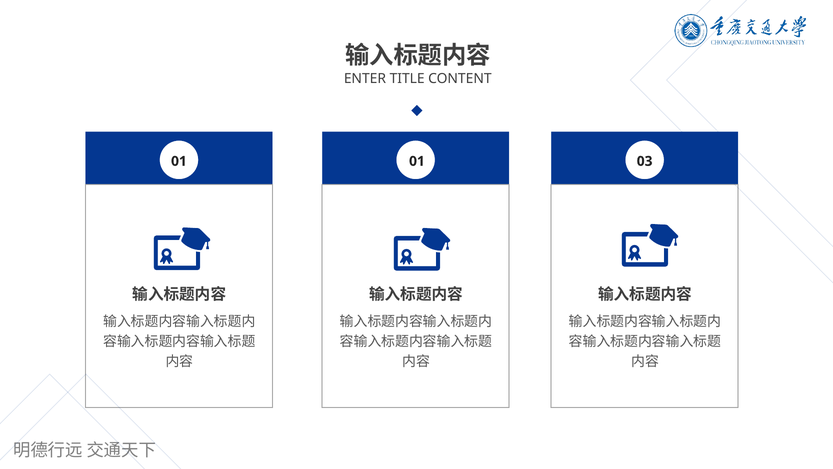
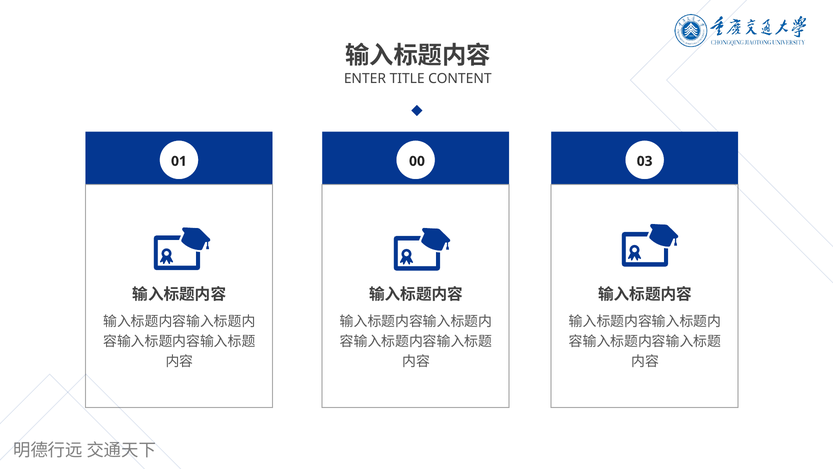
01 01: 01 -> 00 (417, 161)
